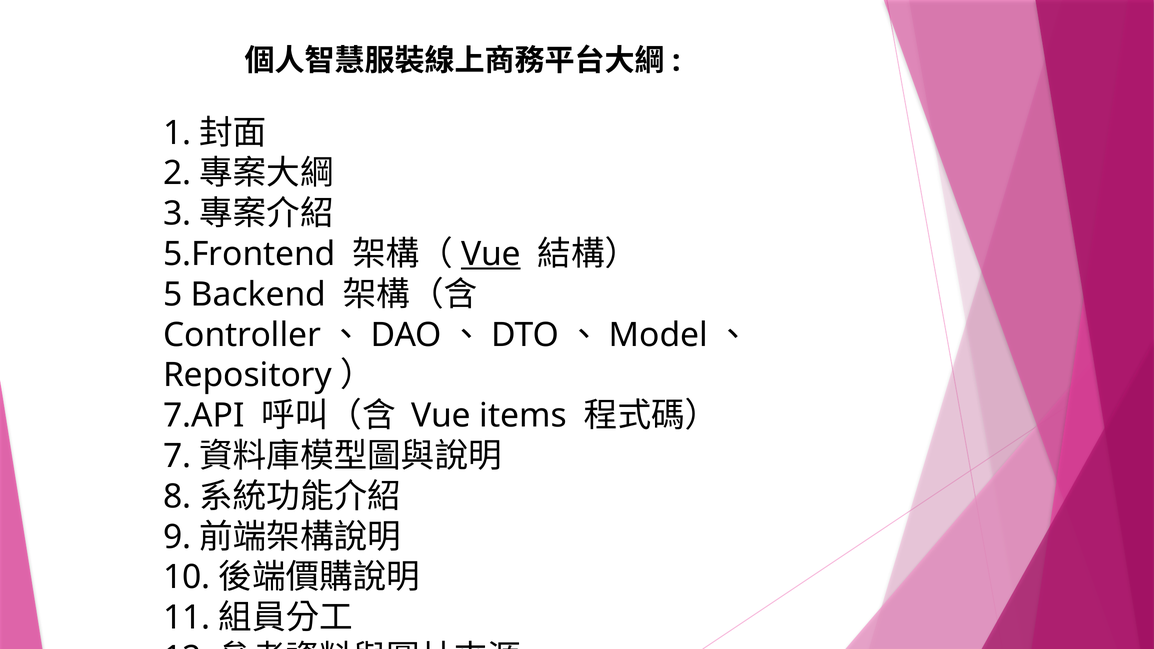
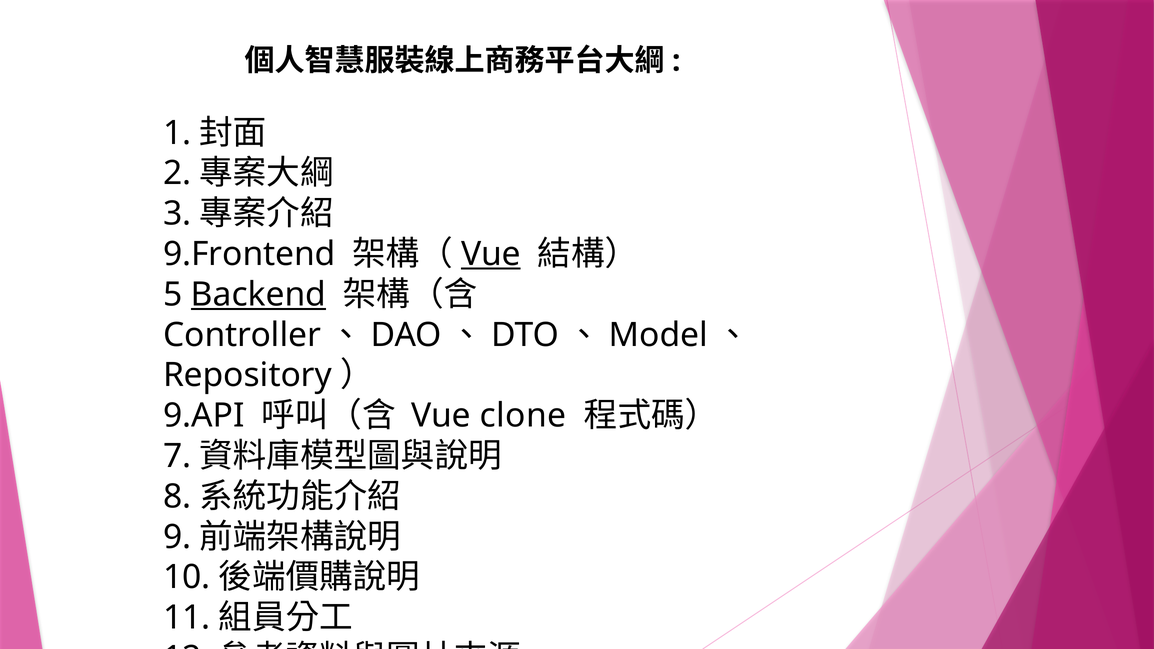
5.Frontend: 5.Frontend -> 9.Frontend (249, 254)
Backend underline: none -> present (258, 295)
7.API: 7.API -> 9.API (204, 416)
items: items -> clone (523, 416)
